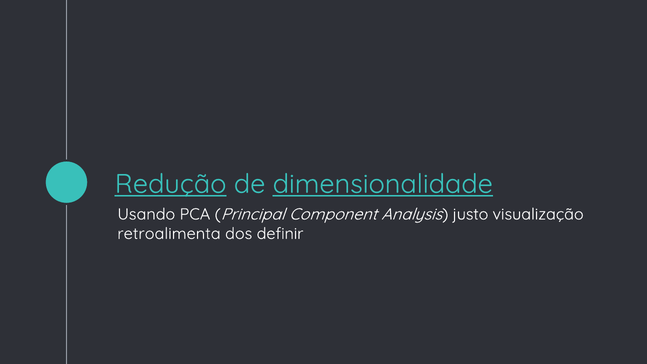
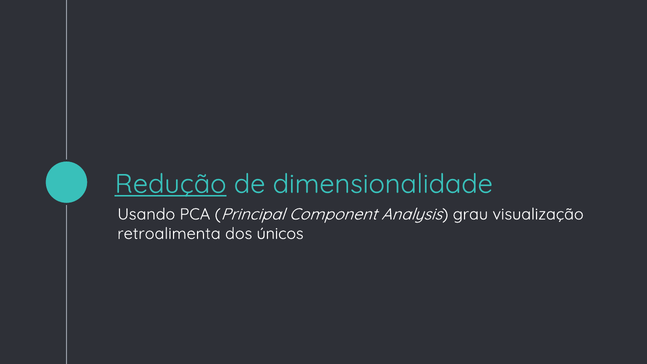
dimensionalidade underline: present -> none (383, 184)
justo: justo -> grau (470, 214)
definir: definir -> únicos (280, 234)
